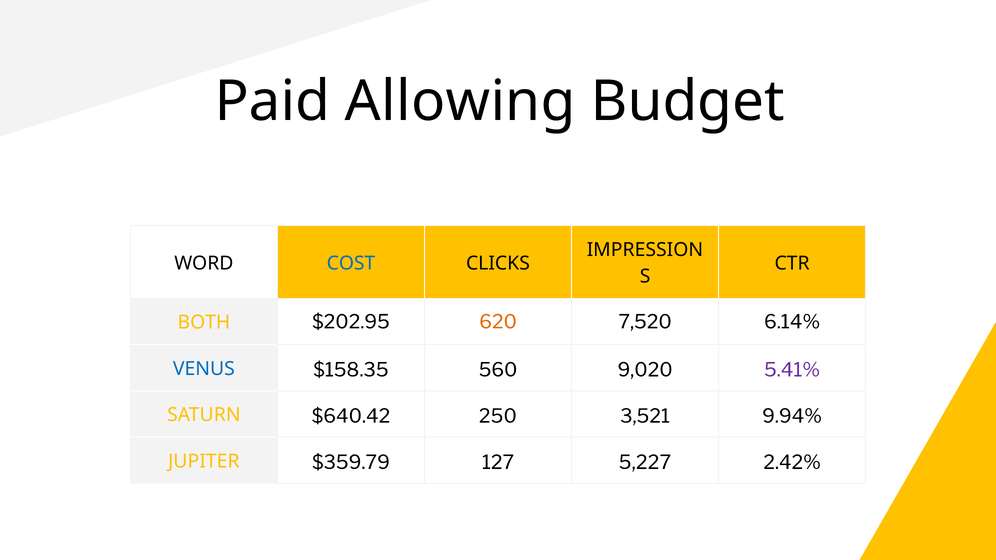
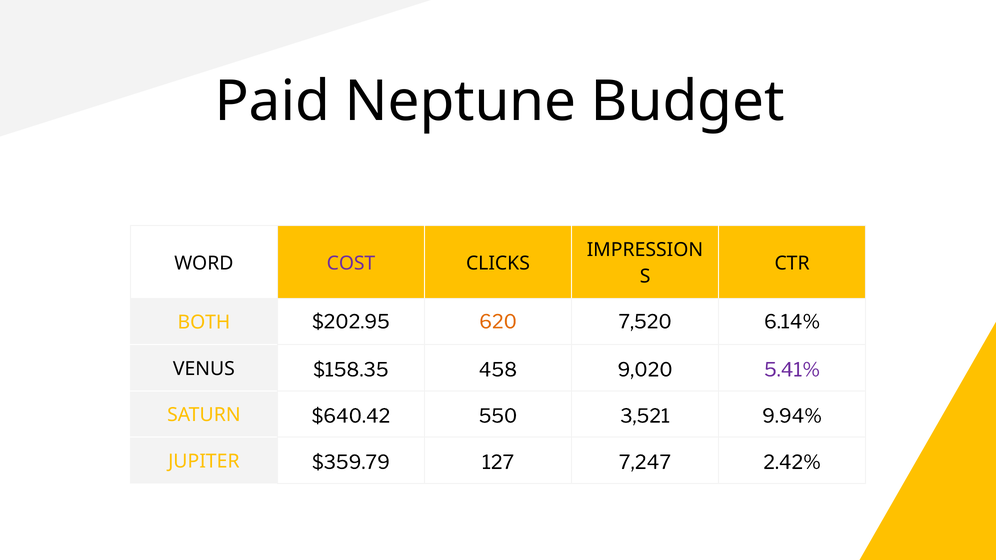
Allowing: Allowing -> Neptune (461, 101)
COST colour: blue -> purple (351, 263)
VENUS colour: blue -> black (204, 369)
560: 560 -> 458 (498, 370)
250: 250 -> 550 (498, 416)
5,227: 5,227 -> 7,247 (645, 463)
